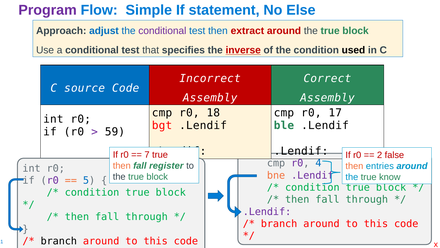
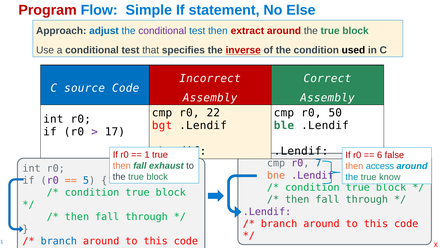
Program colour: purple -> red (48, 10)
18: 18 -> 22 (213, 113)
17: 17 -> 50 (335, 113)
59: 59 -> 17 (115, 132)
7: 7 -> 1 (147, 154)
2: 2 -> 6 (380, 155)
4: 4 -> 7 (318, 163)
register: register -> exhaust (166, 165)
entries: entries -> access (380, 166)
branch colour: black -> blue (59, 241)
